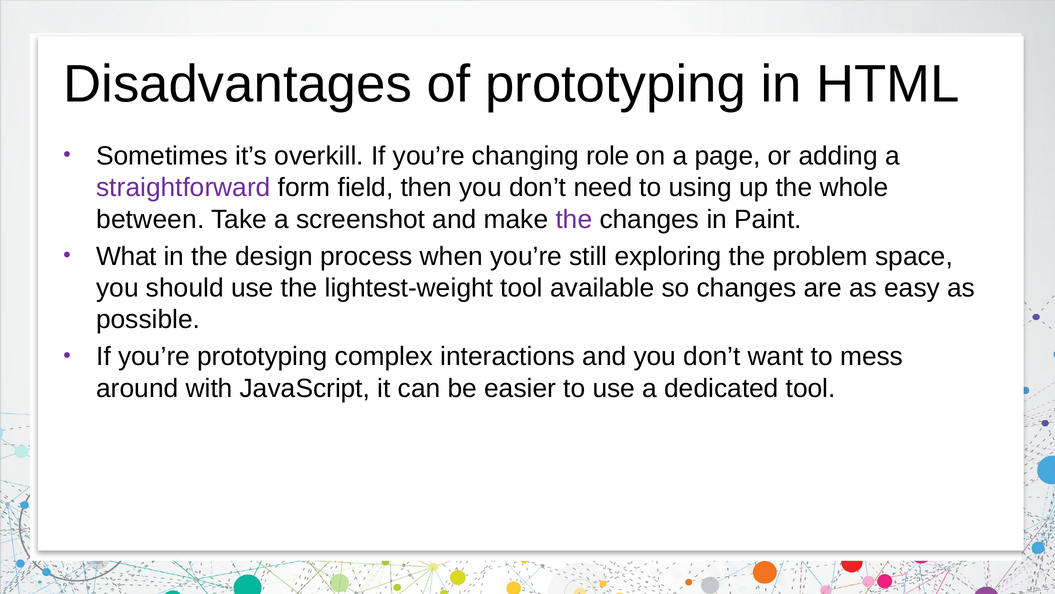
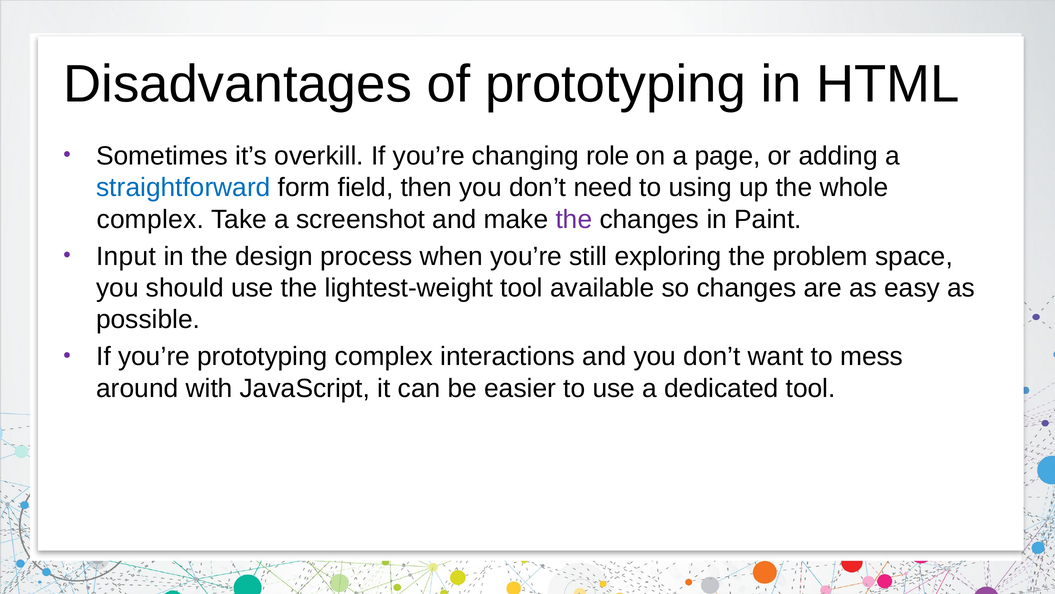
straightforward colour: purple -> blue (183, 188)
between: between -> complex (150, 219)
What: What -> Input (126, 256)
